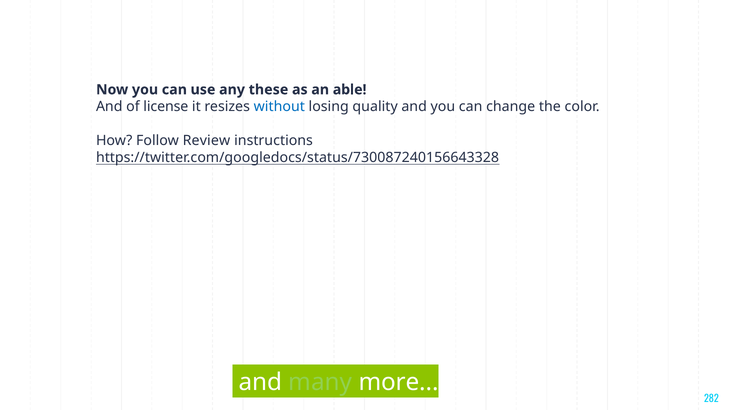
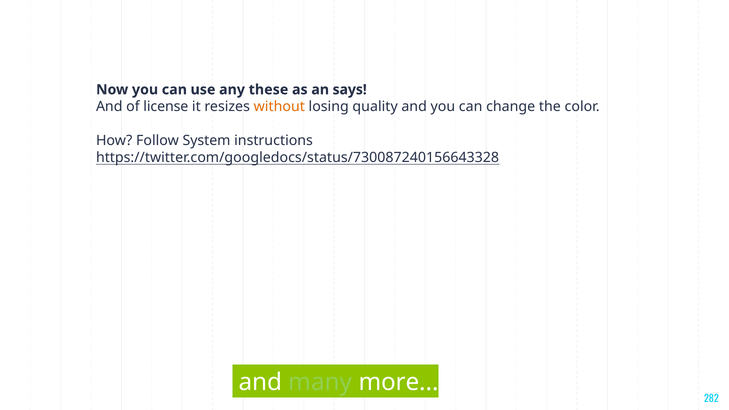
able: able -> says (350, 90)
without colour: blue -> orange (279, 107)
Review: Review -> System (207, 141)
